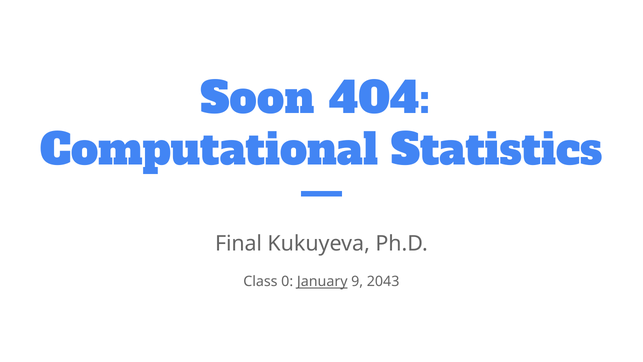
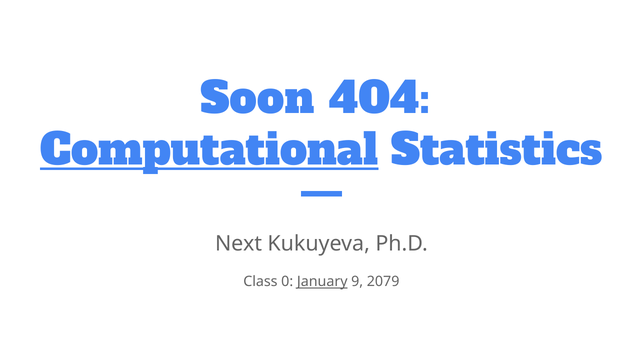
Computational underline: none -> present (209, 150)
Final: Final -> Next (239, 243)
2043: 2043 -> 2079 (383, 281)
